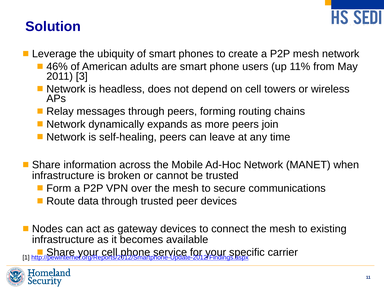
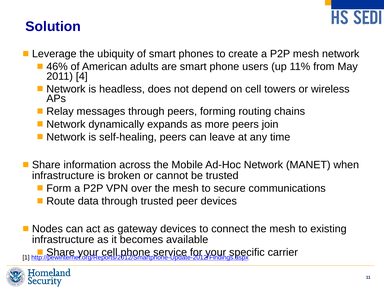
3: 3 -> 4 (82, 76)
